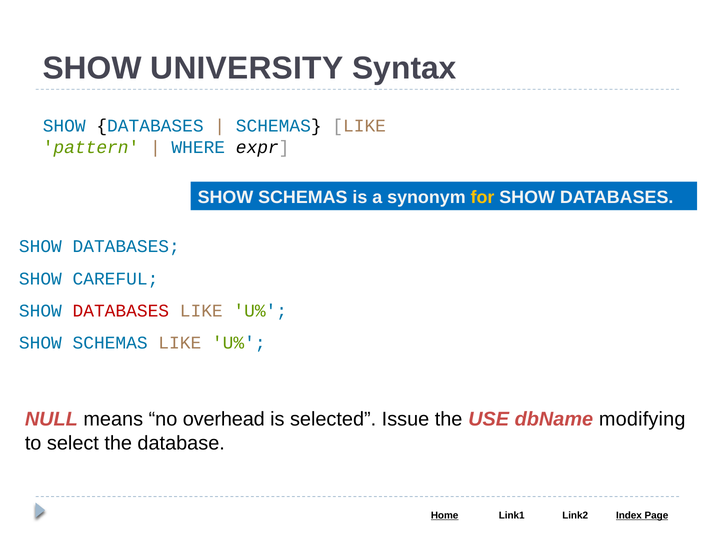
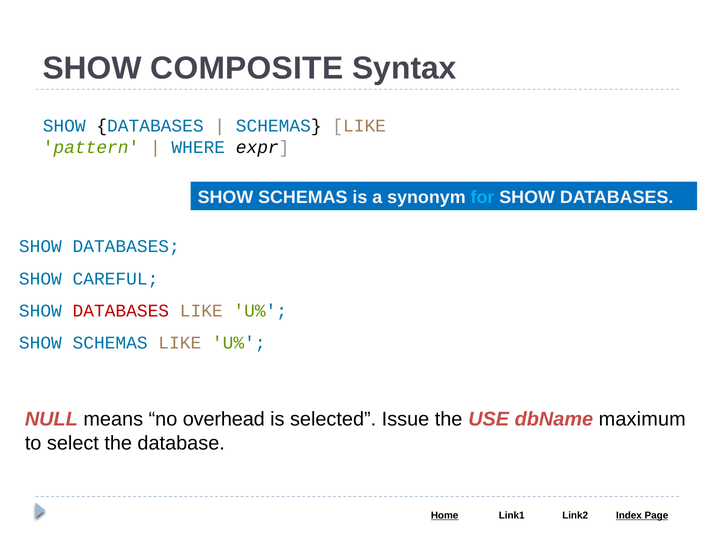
UNIVERSITY: UNIVERSITY -> COMPOSITE (247, 69)
for colour: yellow -> light blue (483, 197)
modifying: modifying -> maximum (642, 420)
